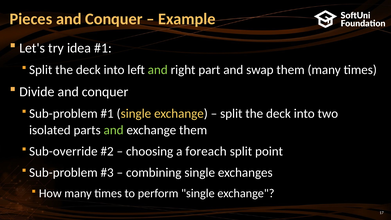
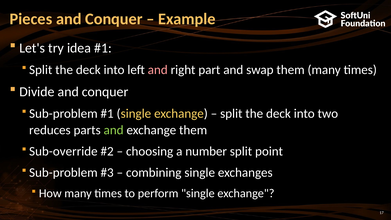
and colour: light green -> pink (158, 70)
isolated: isolated -> reduces (50, 130)
foreach: foreach -> number (206, 151)
